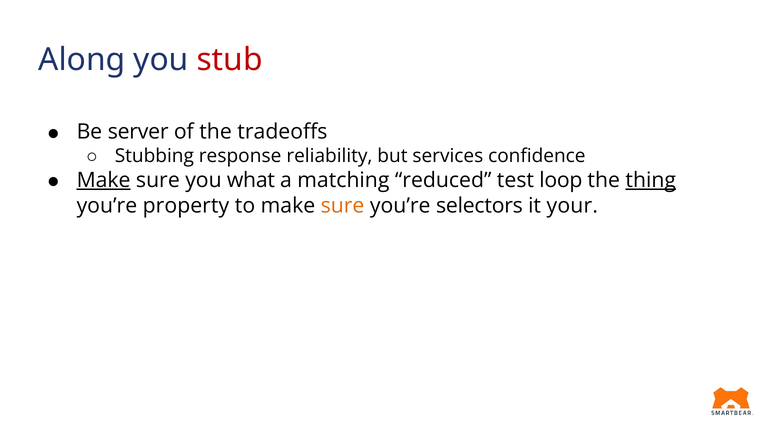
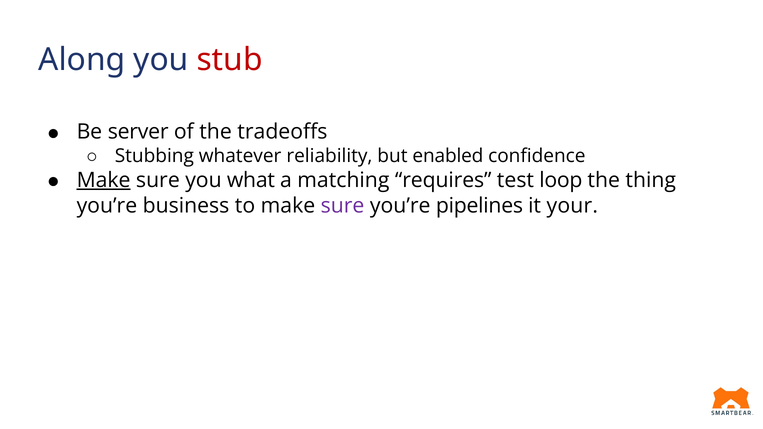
response: response -> whatever (240, 156)
services: services -> enabled (448, 156)
reduced: reduced -> requires (443, 180)
thing underline: present -> none (651, 180)
property: property -> business (186, 206)
sure colour: orange -> purple (343, 206)
selectors: selectors -> pipelines (479, 206)
